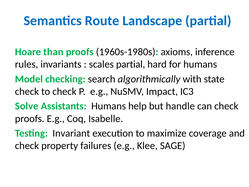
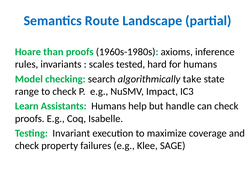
scales partial: partial -> tested (131, 64)
with: with -> take (192, 79)
check: check -> range (27, 91)
Solve: Solve -> Learn (27, 106)
